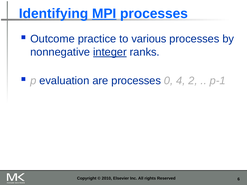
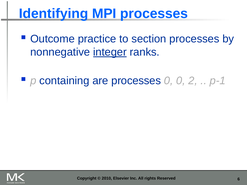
MPI underline: present -> none (104, 14)
various: various -> section (149, 39)
evaluation: evaluation -> containing (64, 81)
0 4: 4 -> 0 (181, 81)
